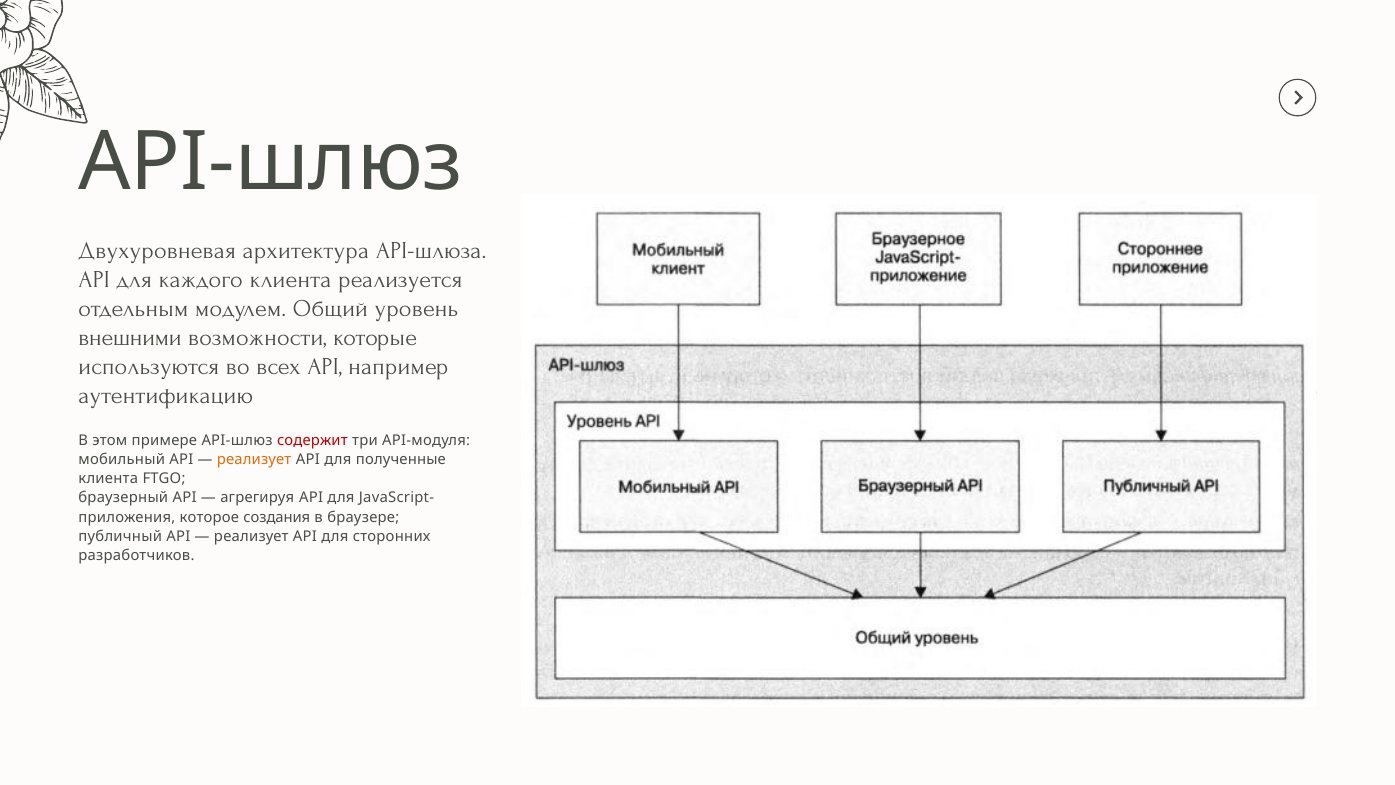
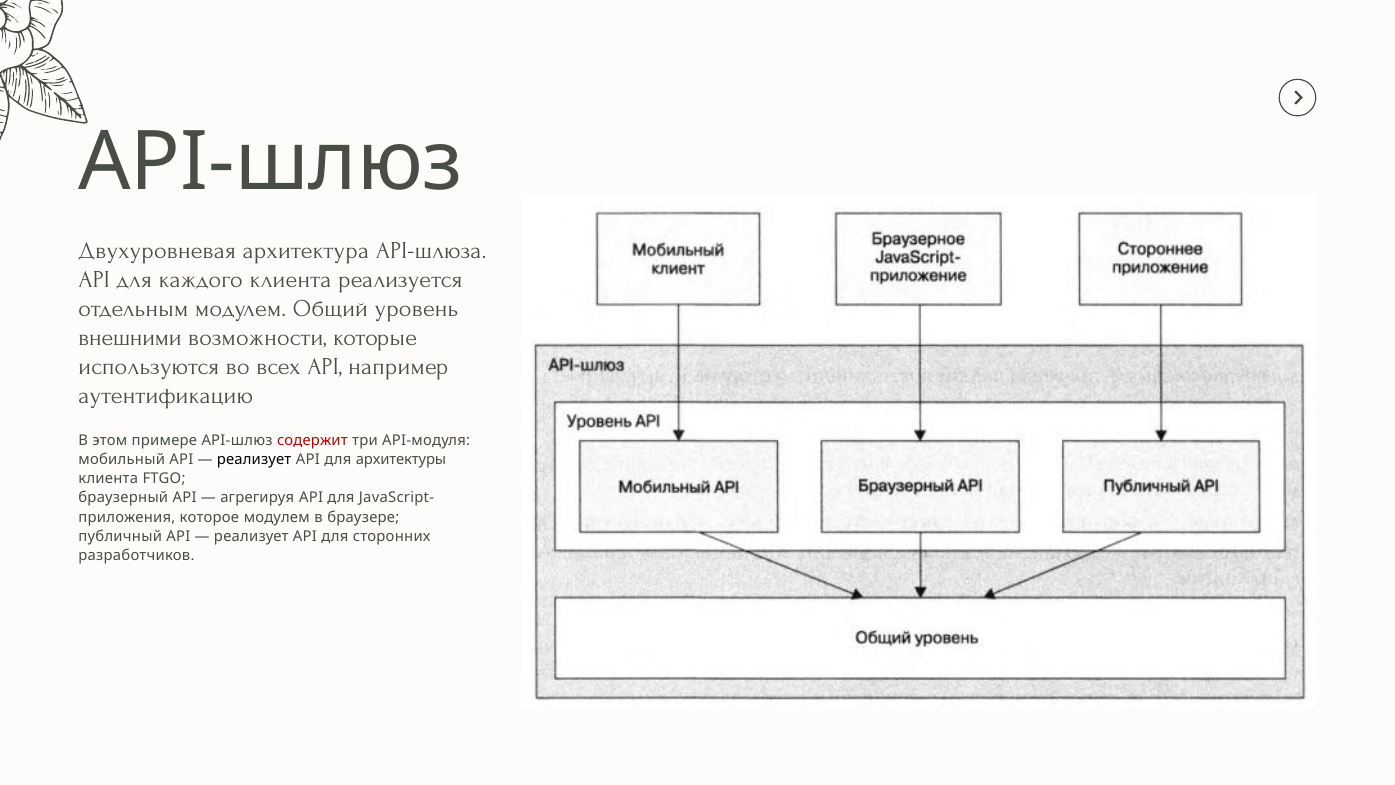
реализует colour: orange -> black (254, 459)
полученные: полученные -> архитектуры (401, 459)
которое создания: создания -> модулем (277, 517)
